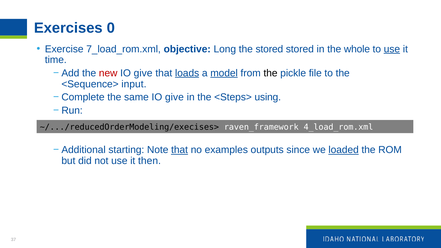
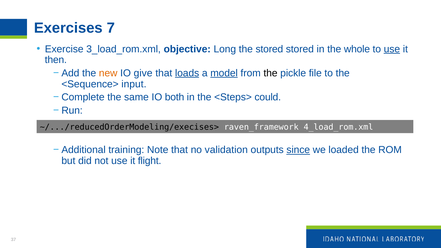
0: 0 -> 7 (111, 28)
7_load_rom.xml: 7_load_rom.xml -> 3_load_rom.xml (124, 49)
time: time -> then (56, 60)
new colour: red -> orange (108, 73)
same IO give: give -> both (175, 97)
using: using -> could (268, 97)
starting: starting -> training (126, 150)
that underline: present -> none (180, 150)
examples: examples -> validation (226, 150)
since underline: none -> present (298, 150)
loaded underline: present -> none (344, 150)
then: then -> flight (150, 161)
